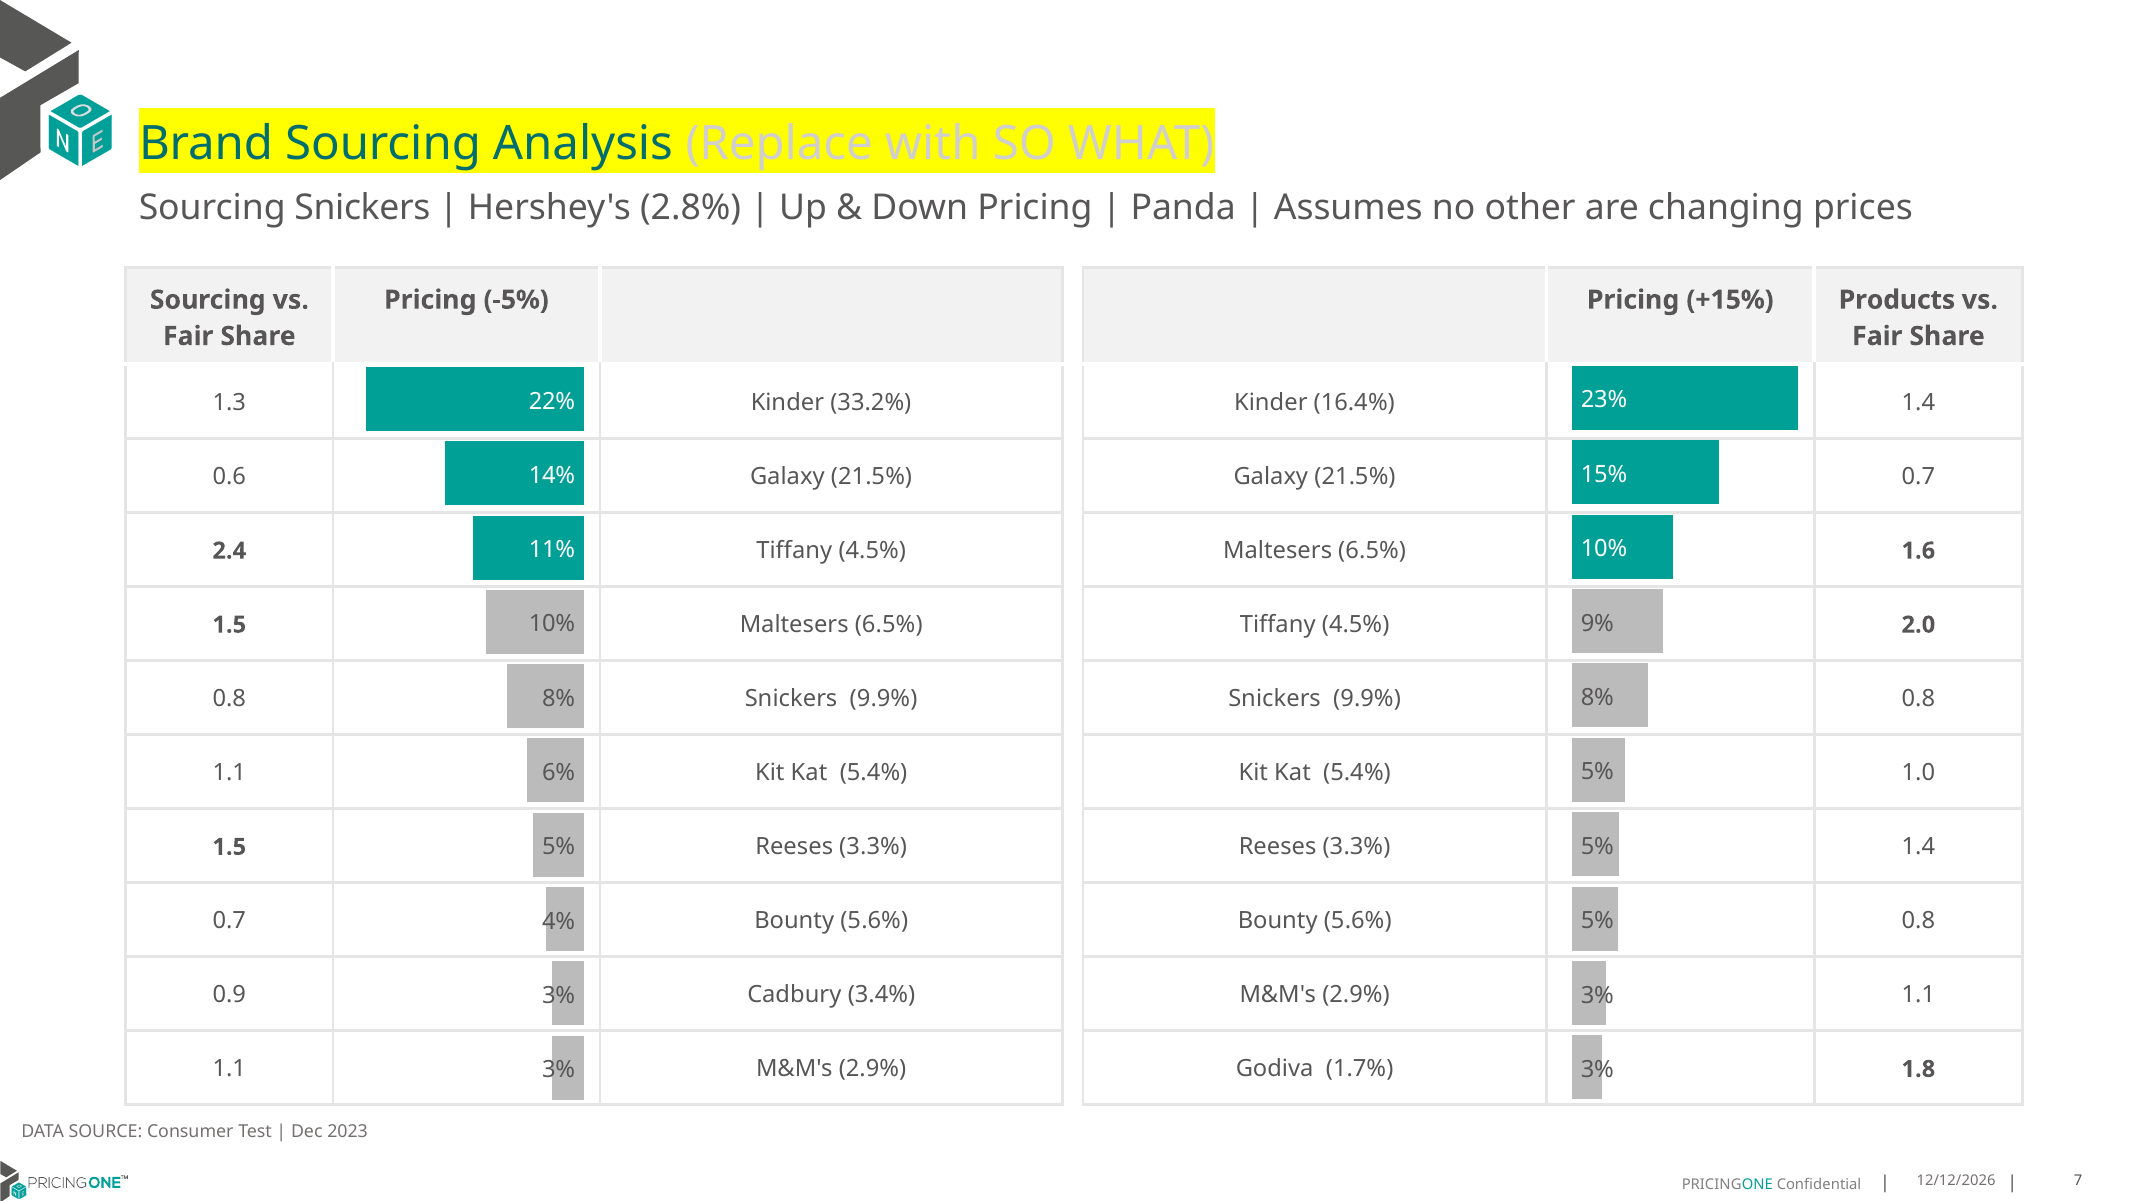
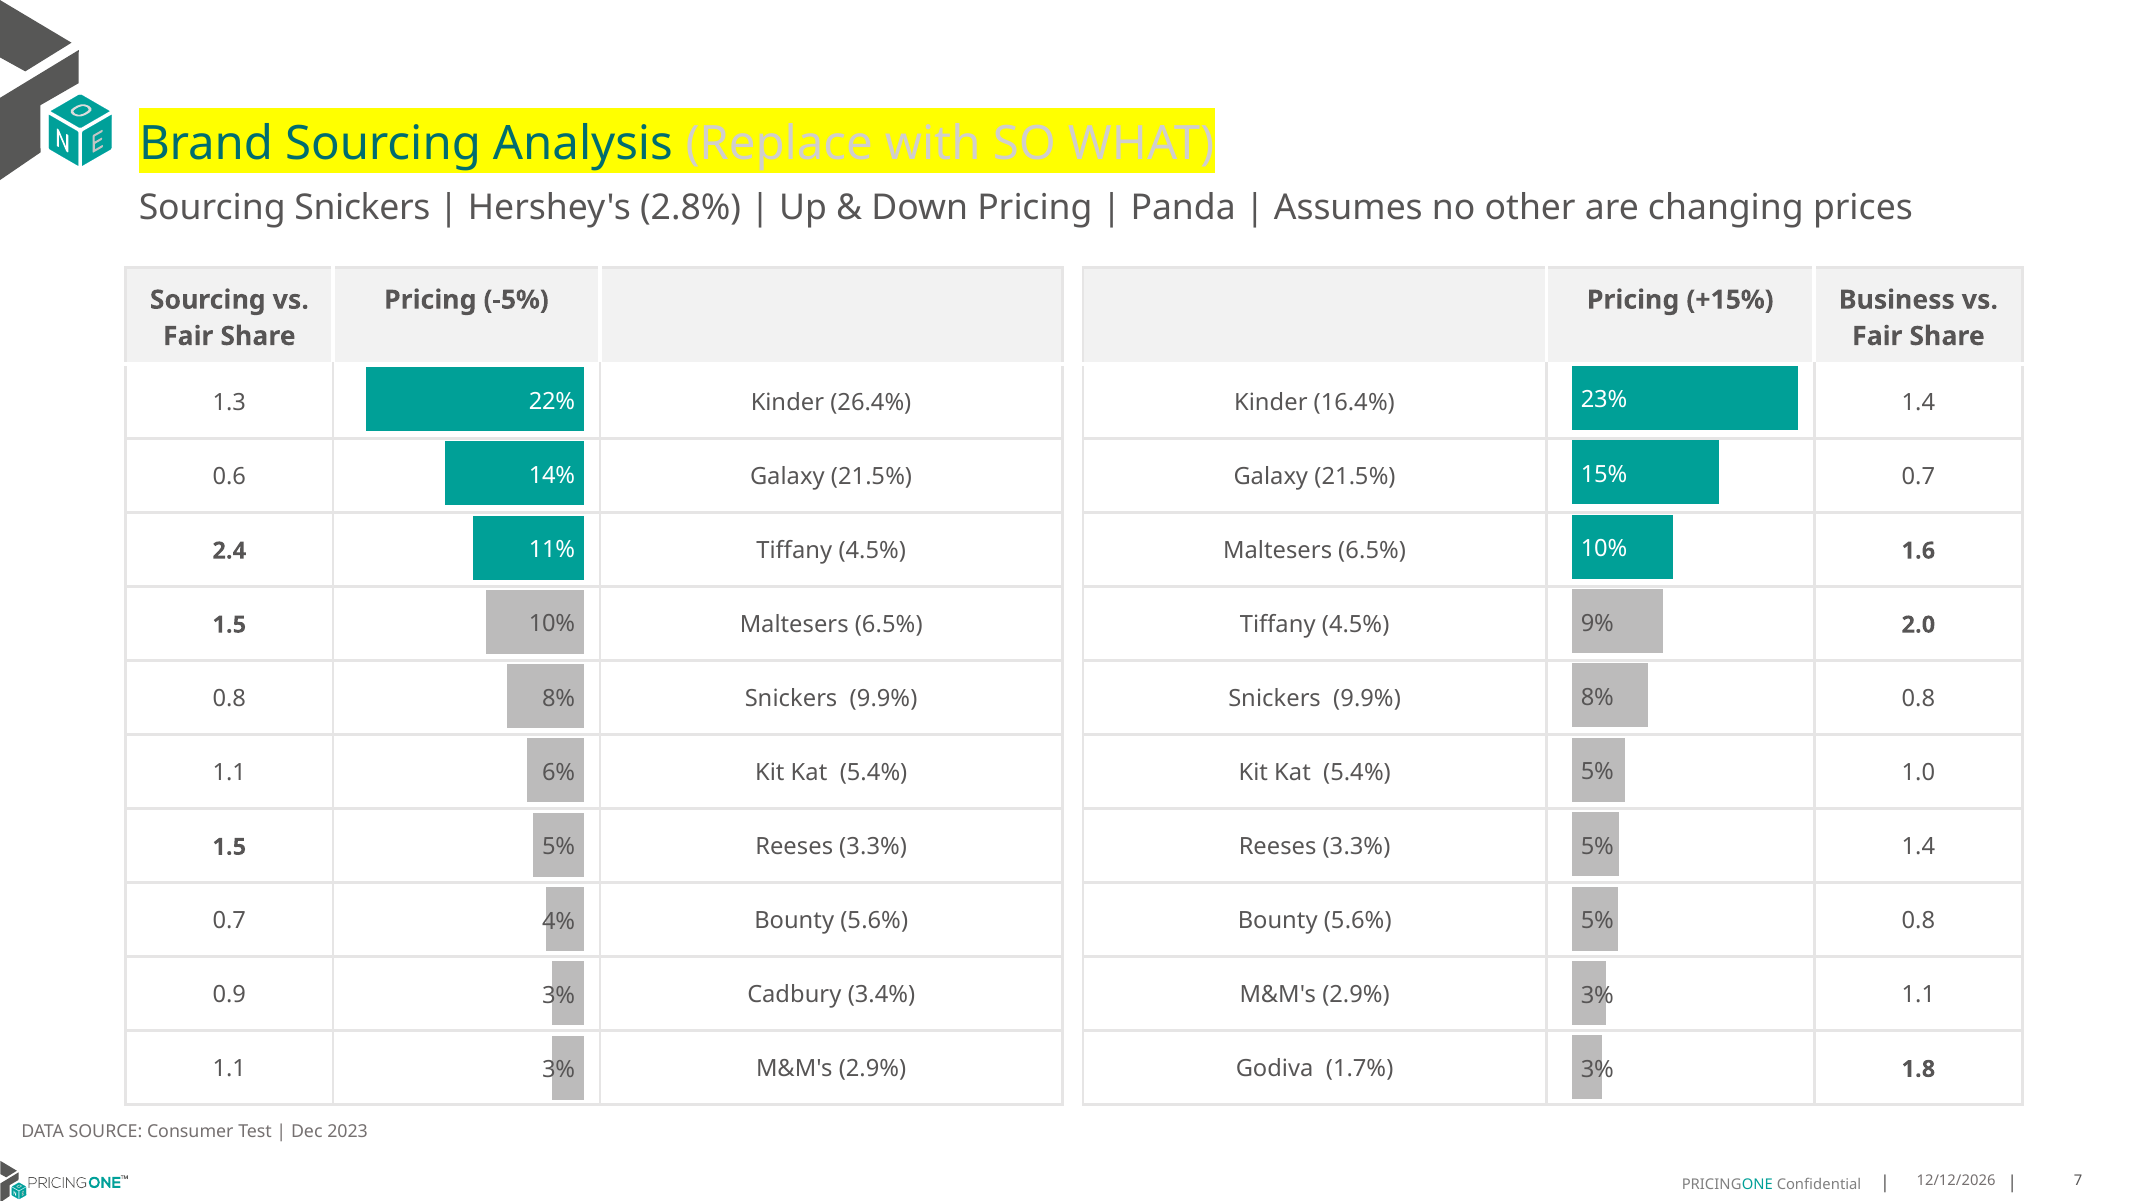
Products: Products -> Business (1897, 300)
33.2%: 33.2% -> 26.4% (871, 403)
